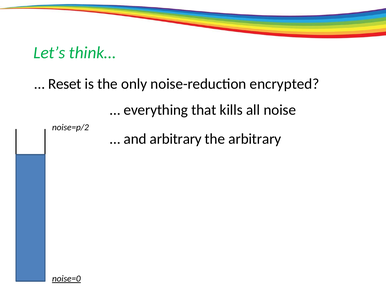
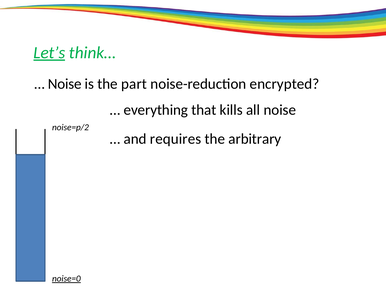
Let’s underline: none -> present (49, 53)
Reset: Reset -> Noise (65, 84)
only: only -> part (134, 84)
and arbitrary: arbitrary -> requires (176, 139)
